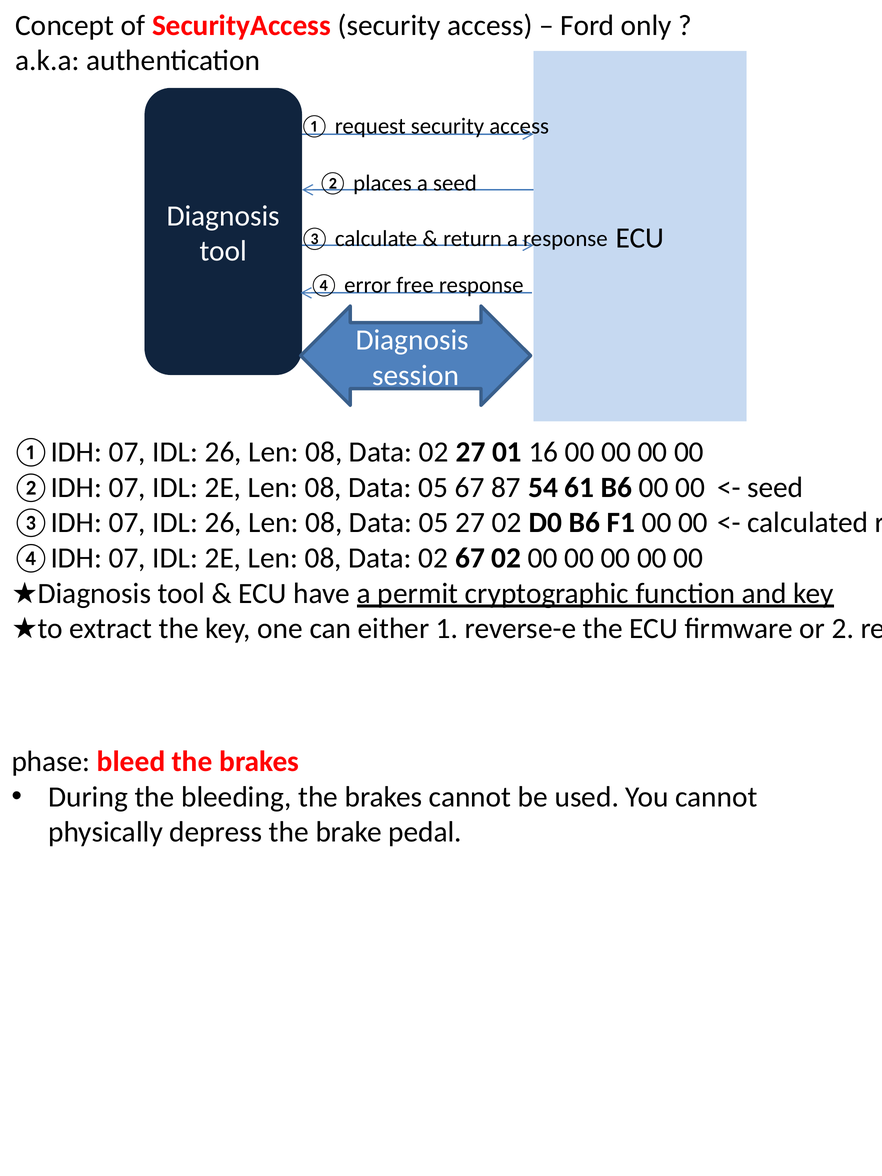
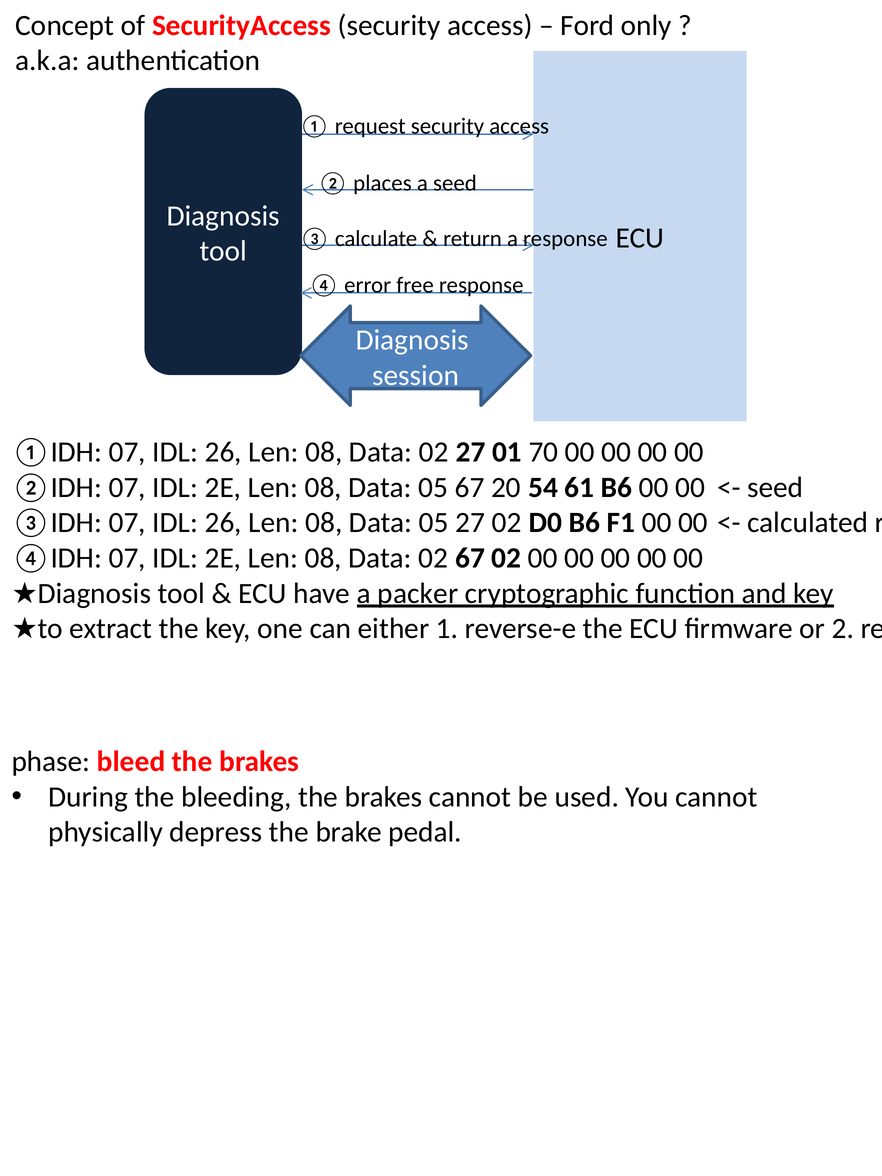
16: 16 -> 70 (543, 452)
87: 87 -> 20 (506, 488)
permit: permit -> packer (418, 593)
